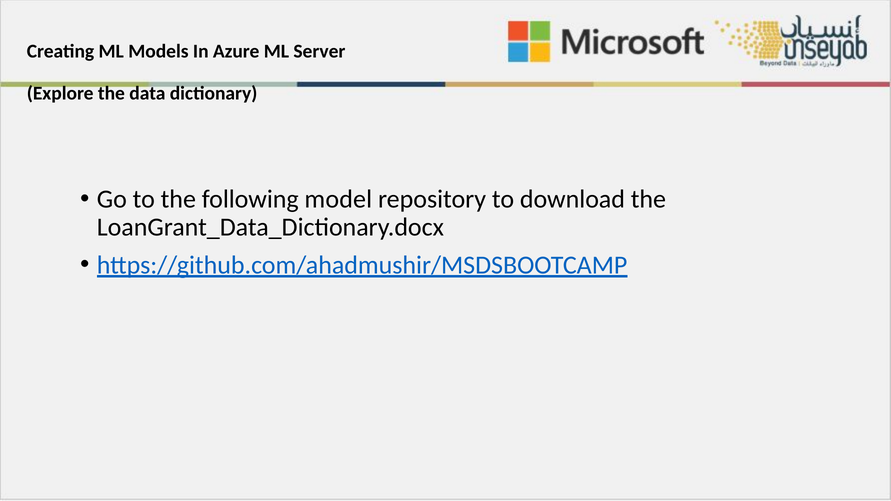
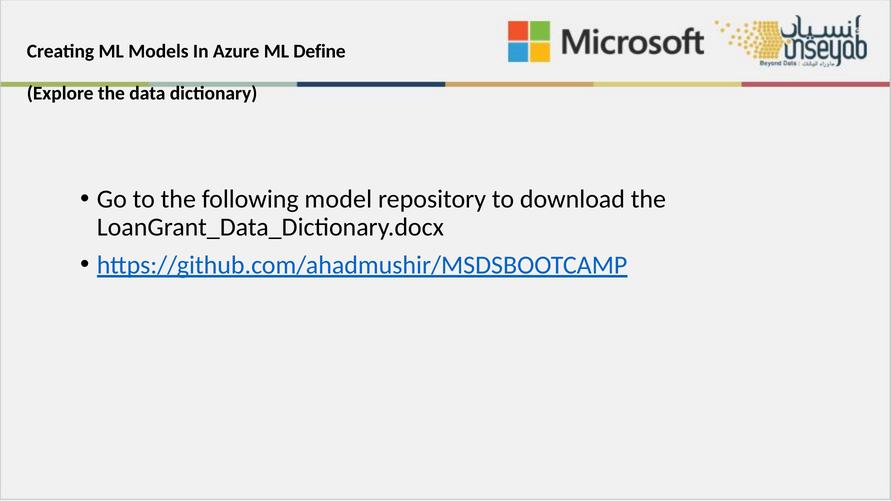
Server: Server -> Define (320, 51)
